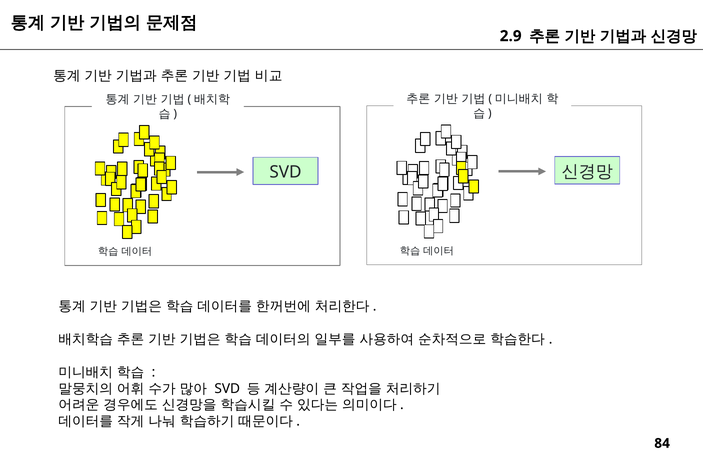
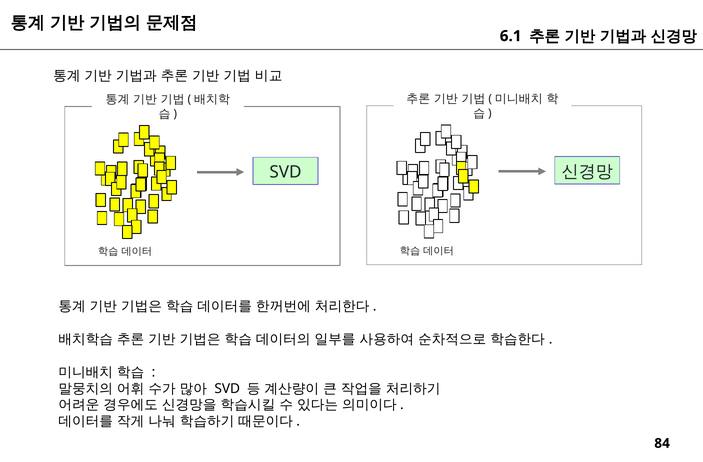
2.9: 2.9 -> 6.1 (511, 36)
